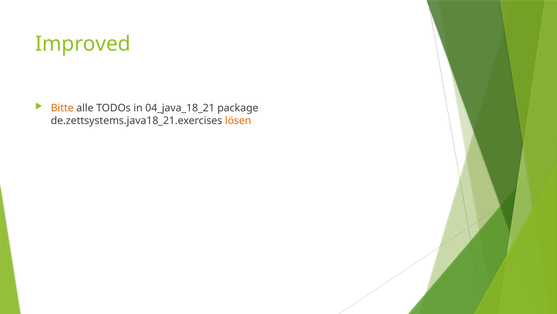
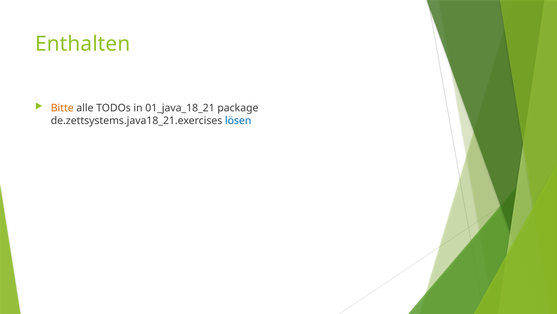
Improved: Improved -> Enthalten (83, 44)
04_java_18_21: 04_java_18_21 -> 01_java_18_21 (180, 108)
lösen colour: orange -> blue (238, 120)
